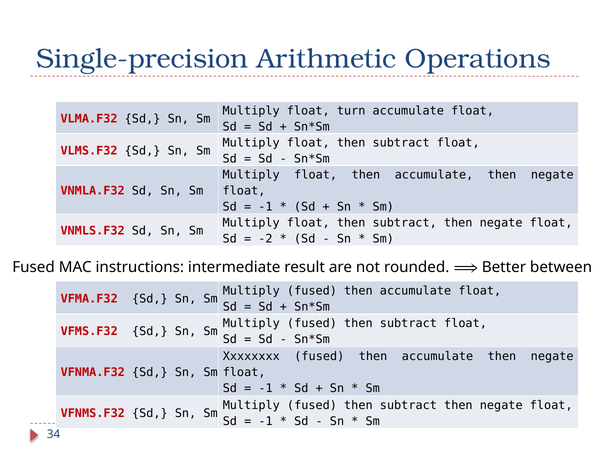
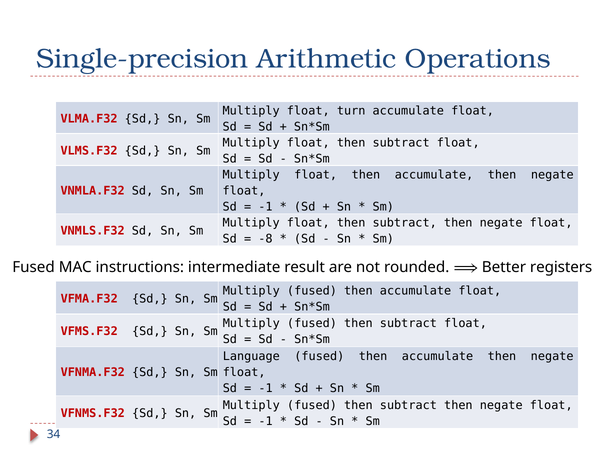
-2: -2 -> -8 (265, 239)
between: between -> registers (561, 267)
Xxxxxxxx: Xxxxxxxx -> Language (251, 356)
